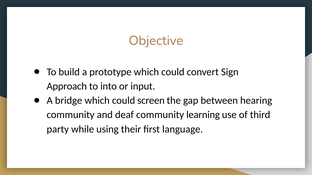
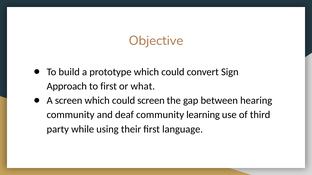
to into: into -> first (109, 86)
input: input -> what (143, 86)
A bridge: bridge -> screen (69, 101)
